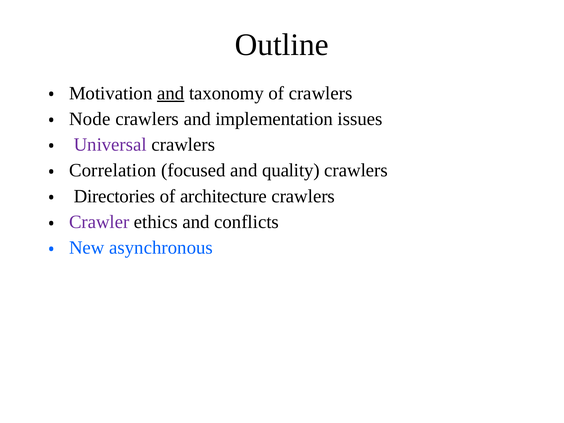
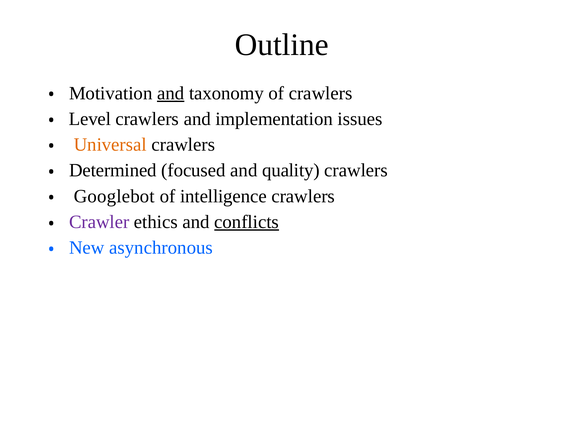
Node: Node -> Level (90, 119)
Universal colour: purple -> orange (110, 145)
Correlation: Correlation -> Determined (113, 170)
Directories: Directories -> Googlebot (114, 196)
architecture: architecture -> intelligence (223, 196)
conflicts underline: none -> present (247, 222)
